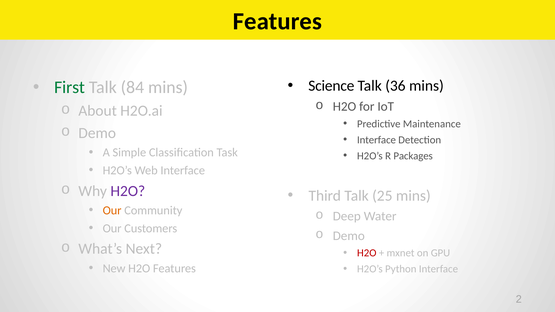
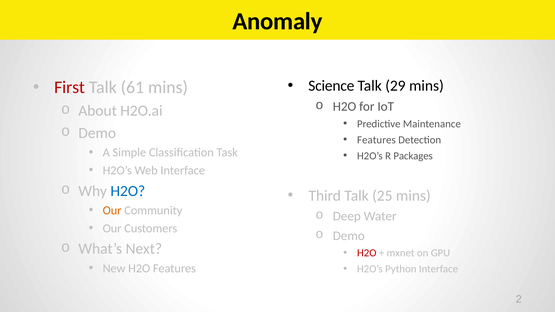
Features: Features -> Anomaly (278, 21)
36: 36 -> 29 (395, 86)
First colour: green -> red (70, 87)
84: 84 -> 61 (132, 87)
Interface: Interface -> Features (376, 140)
H2O colour: purple -> blue (128, 191)
